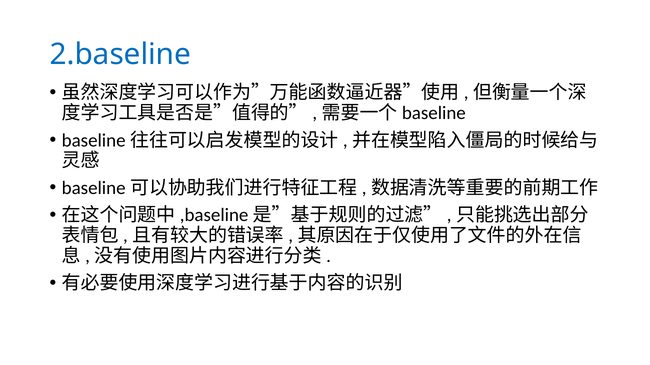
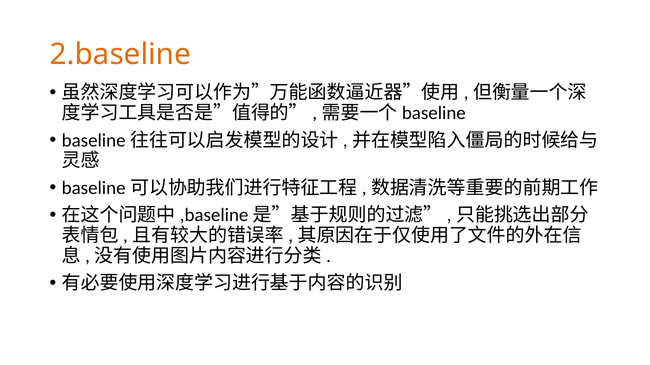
2.baseline colour: blue -> orange (120, 55)
